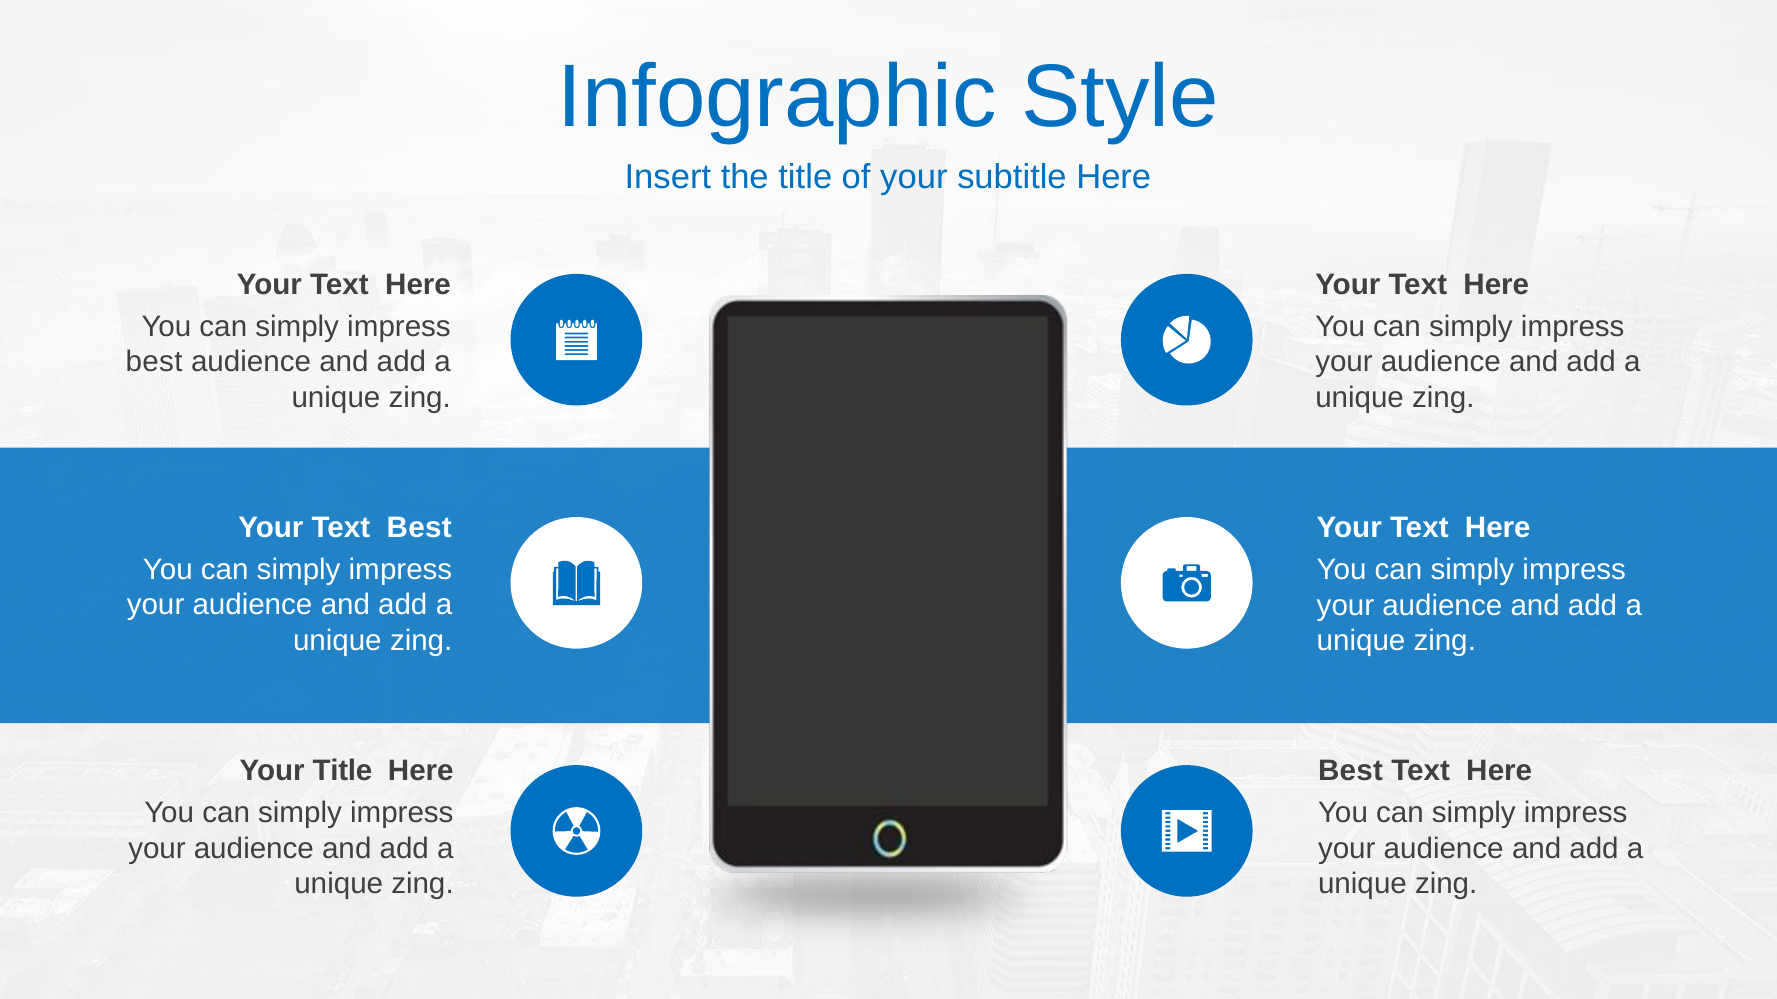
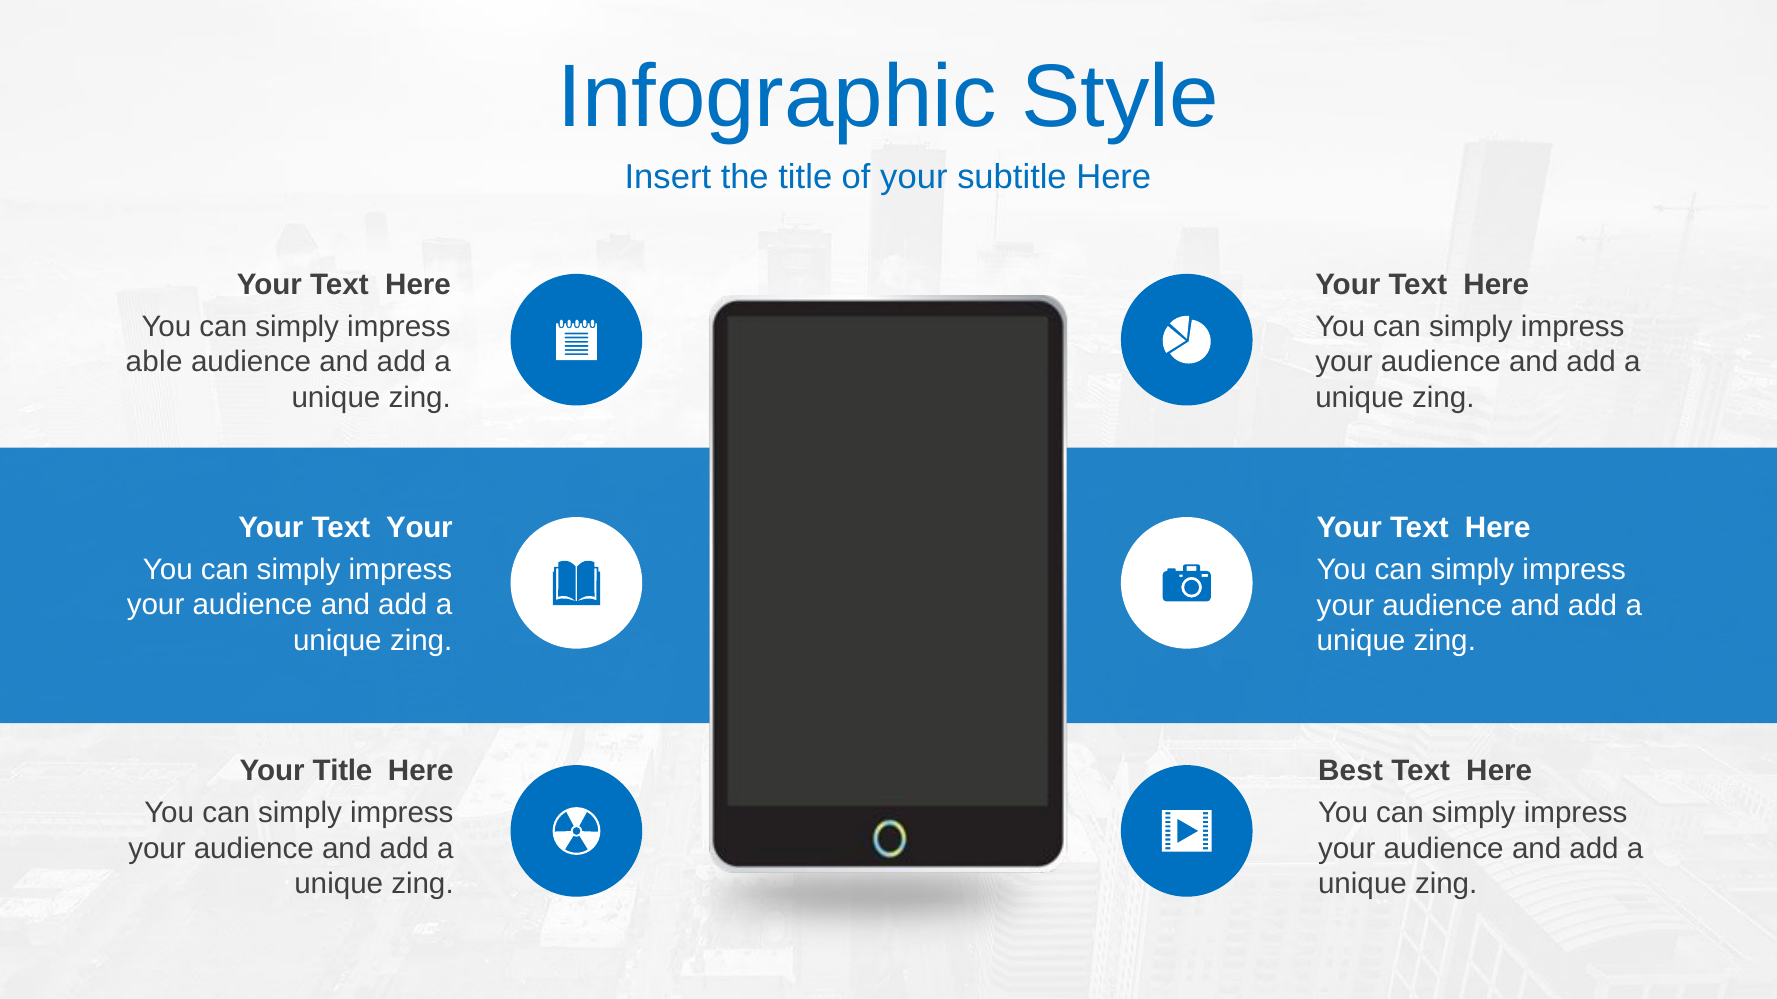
best: best -> able (154, 362)
Text Best: Best -> Your (419, 528)
